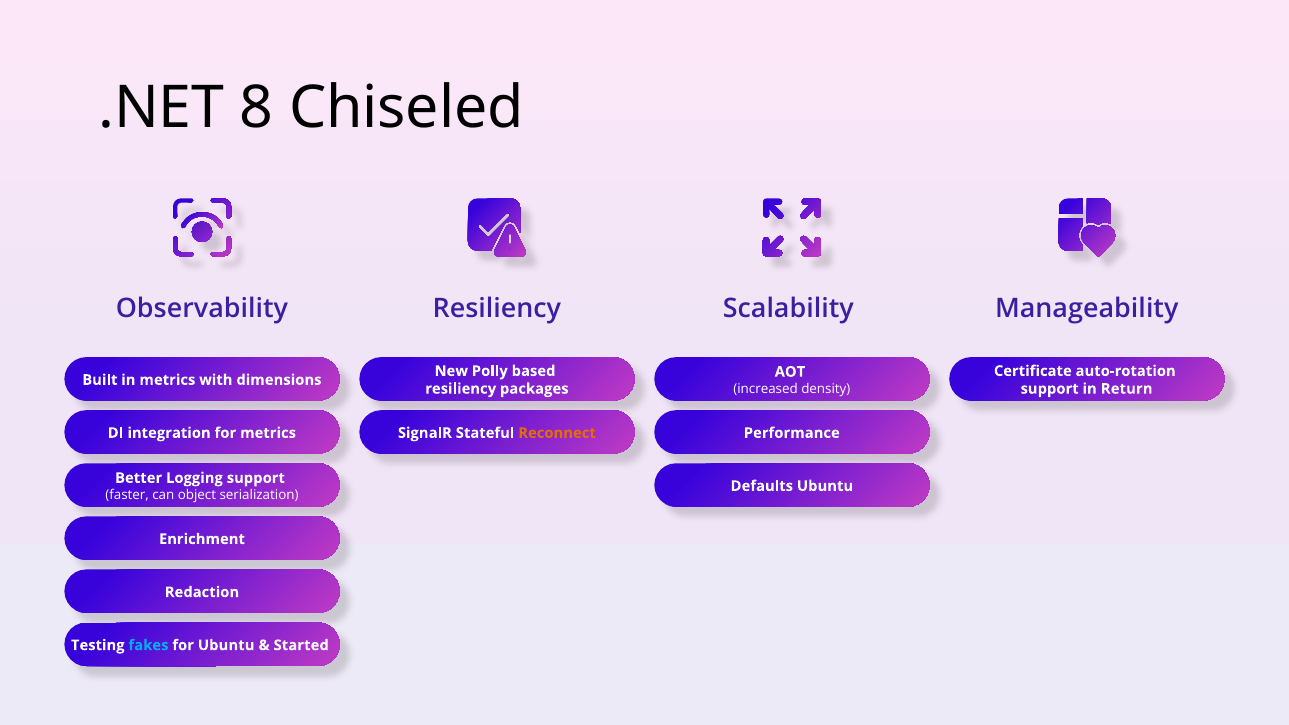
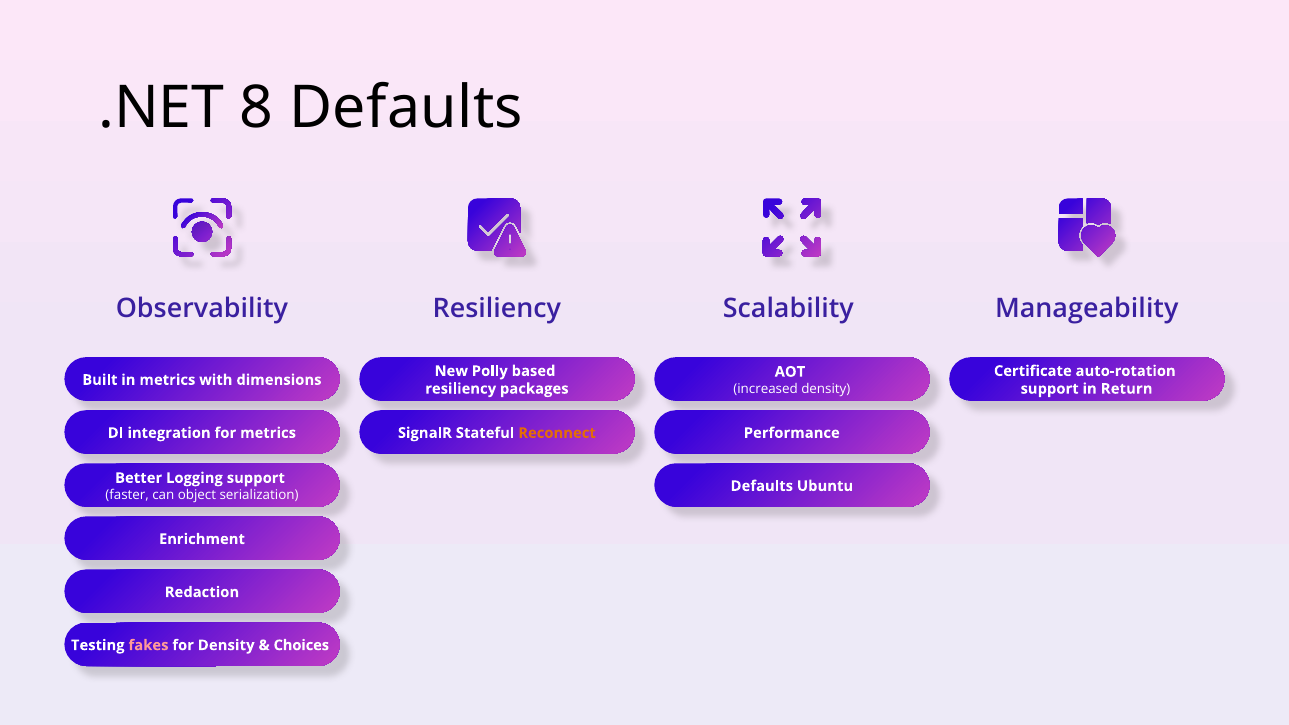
8 Chiseled: Chiseled -> Defaults (406, 108)
fakes colour: light blue -> pink (148, 645)
for Ubuntu: Ubuntu -> Density (226, 645)
Started: Started -> Choices (301, 645)
